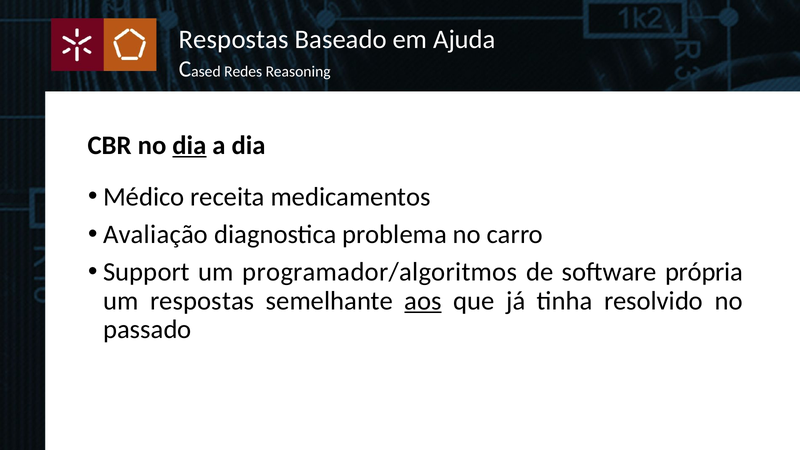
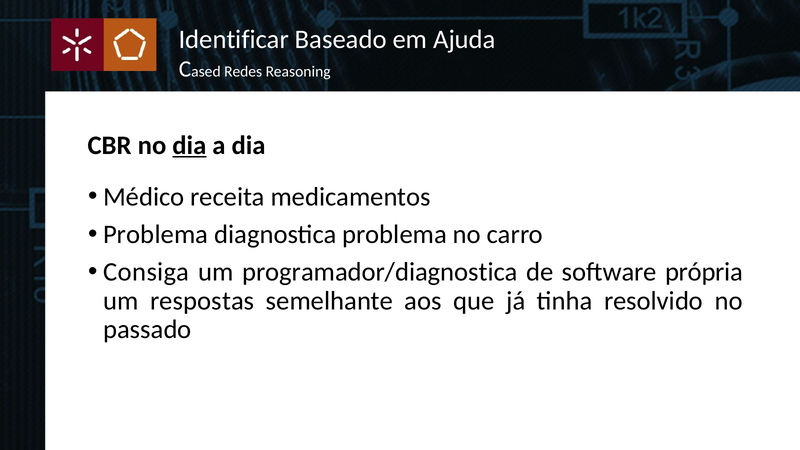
Respostas: Respostas -> Identificar (234, 39)
Avaliação: Avaliação -> Problema (156, 234)
Support: Support -> Consiga (146, 272)
programador/algoritmos: programador/algoritmos -> programador/diagnostica (380, 272)
aos underline: present -> none (423, 301)
